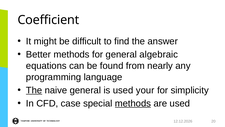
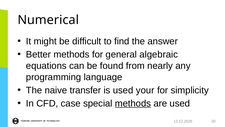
Coefficient: Coefficient -> Numerical (48, 20)
The underline: present -> none (34, 90)
naive general: general -> transfer (85, 90)
